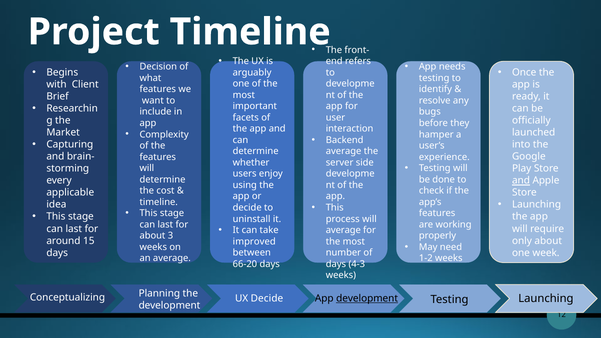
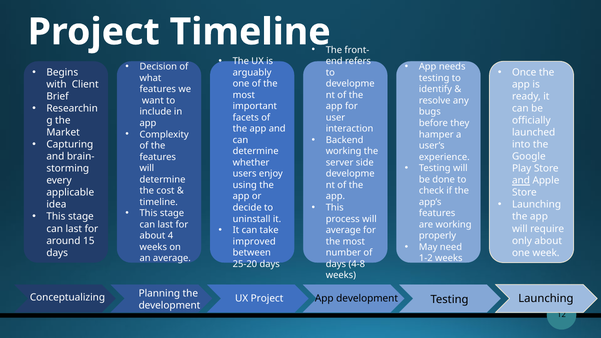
average: average -> working (344, 151)
3: 3 -> 4 (171, 236)
66-20: 66-20 -> 25-20 (245, 264)
4-3: 4-3 -> 4-8 (357, 264)
UX Decide: Decide -> Project (267, 298)
development underline: present -> none (367, 298)
